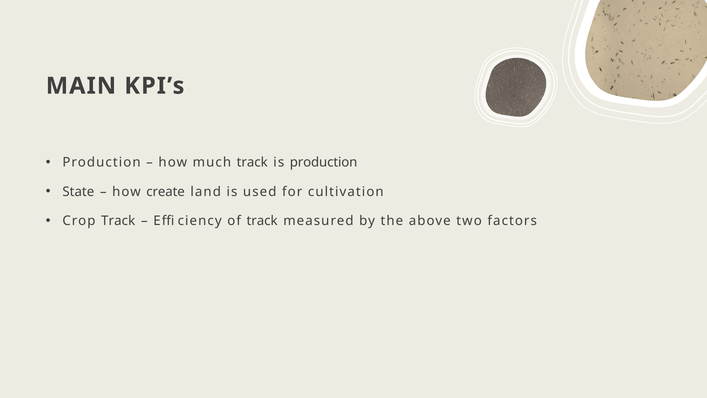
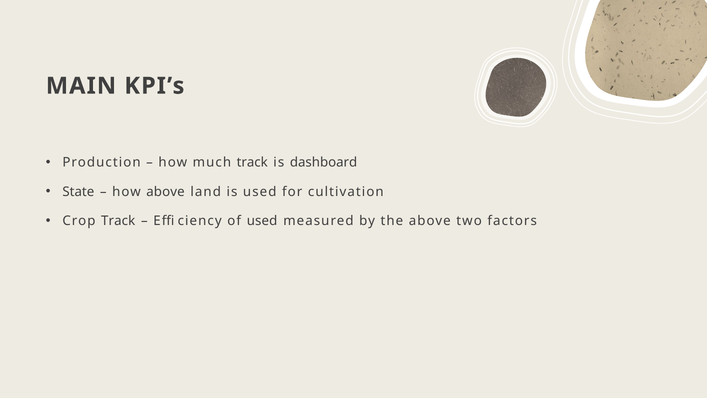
is production: production -> dashboard (324, 162)
how create: create -> above (165, 192)
of track: track -> used (262, 221)
